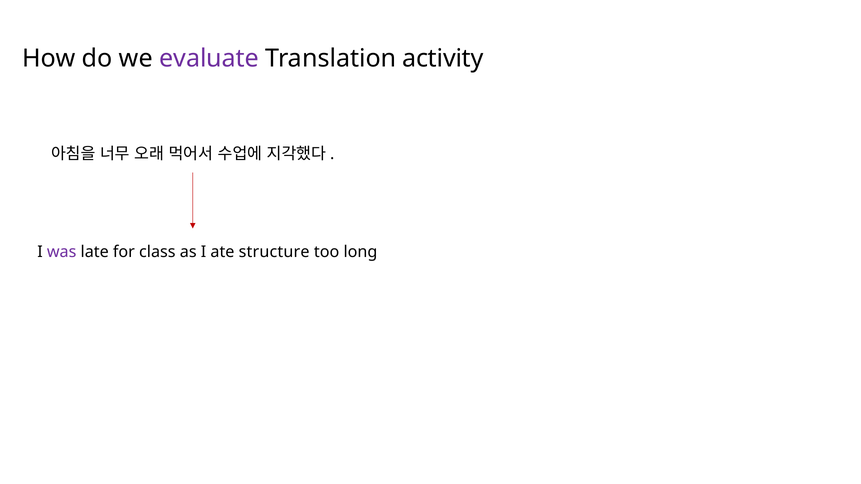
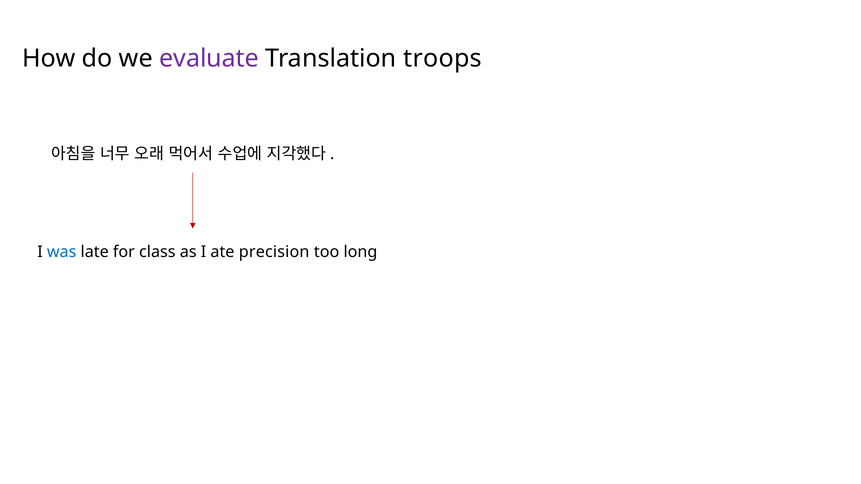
activity: activity -> troops (443, 59)
was colour: purple -> blue (62, 252)
structure: structure -> precision (274, 252)
